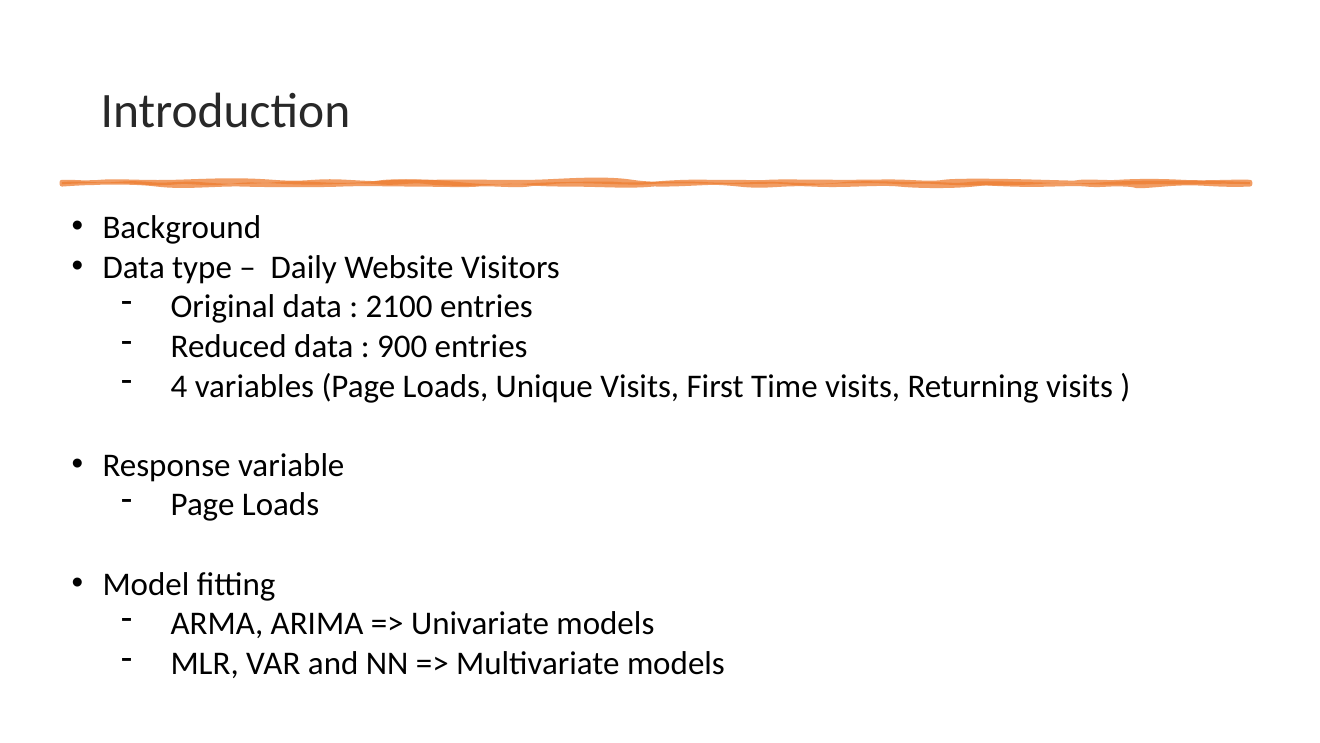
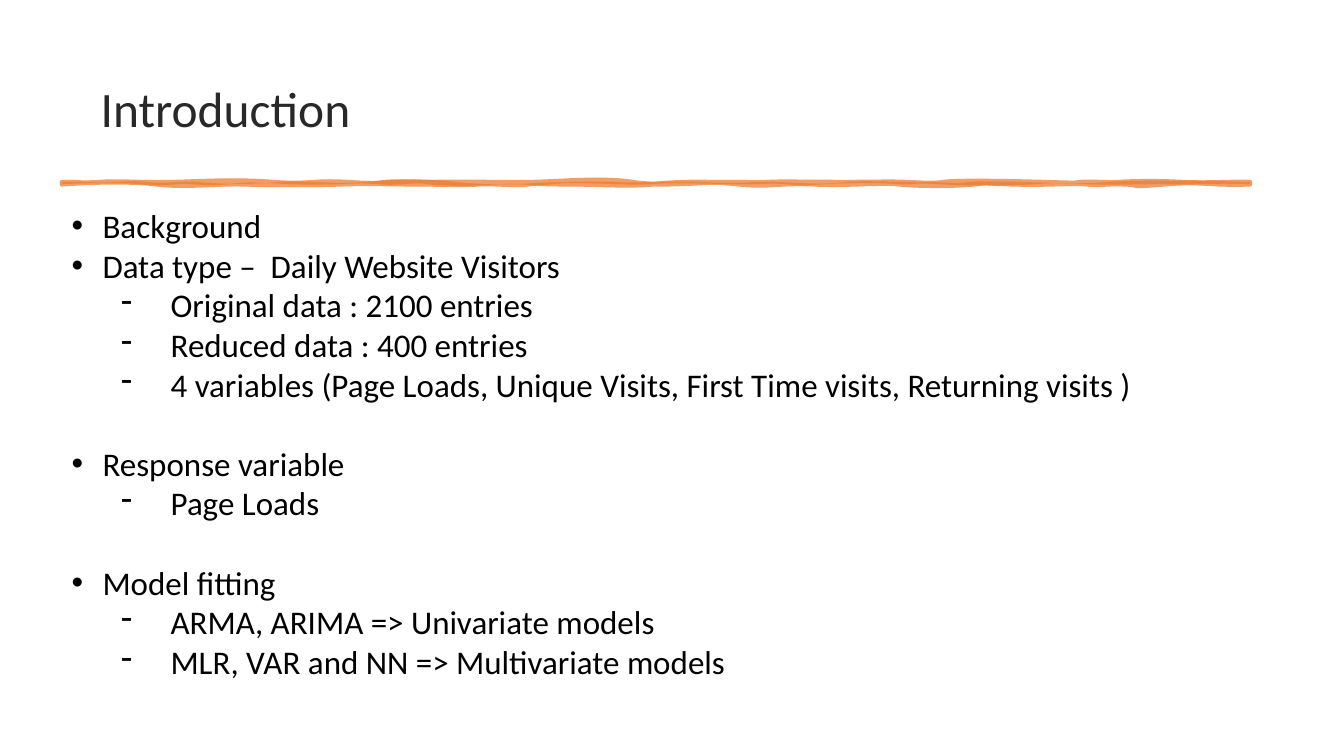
900: 900 -> 400 (402, 346)
